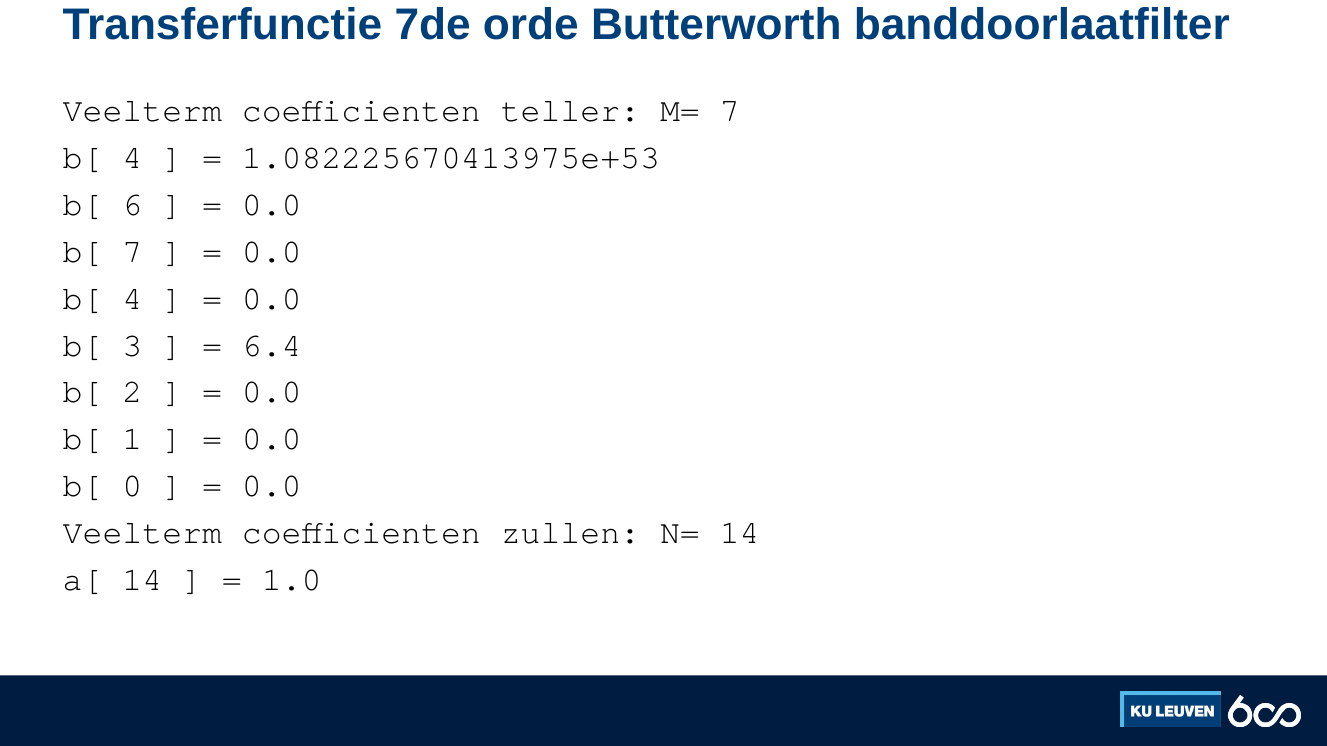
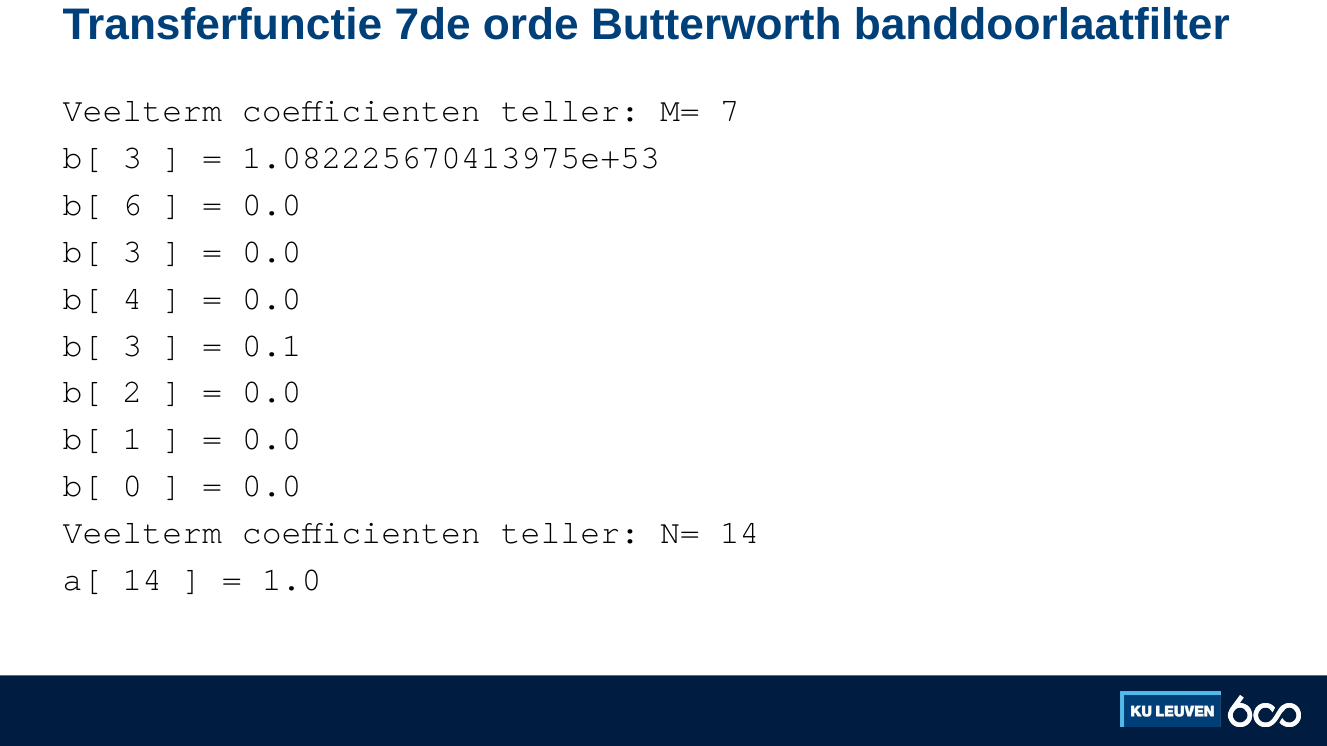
4: 4 -> 3 (132, 157)
7: 7 -> 3 (132, 251)
6.4: 6.4 -> 0.1 (272, 345)
zullen: zullen -> teller (570, 533)
